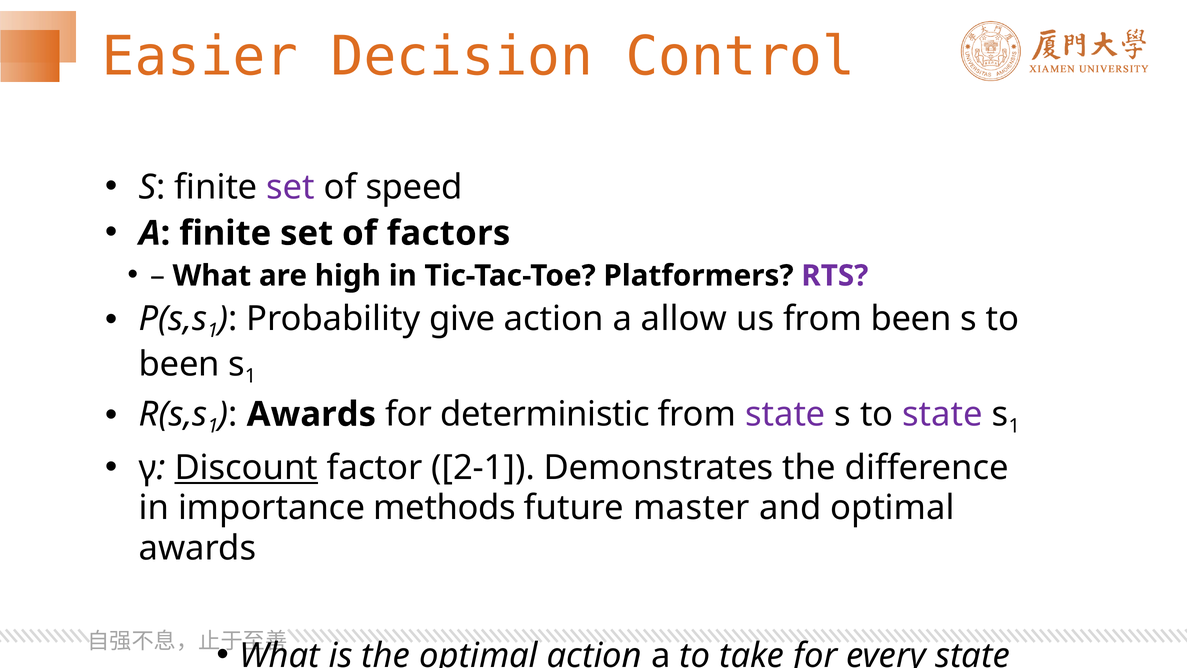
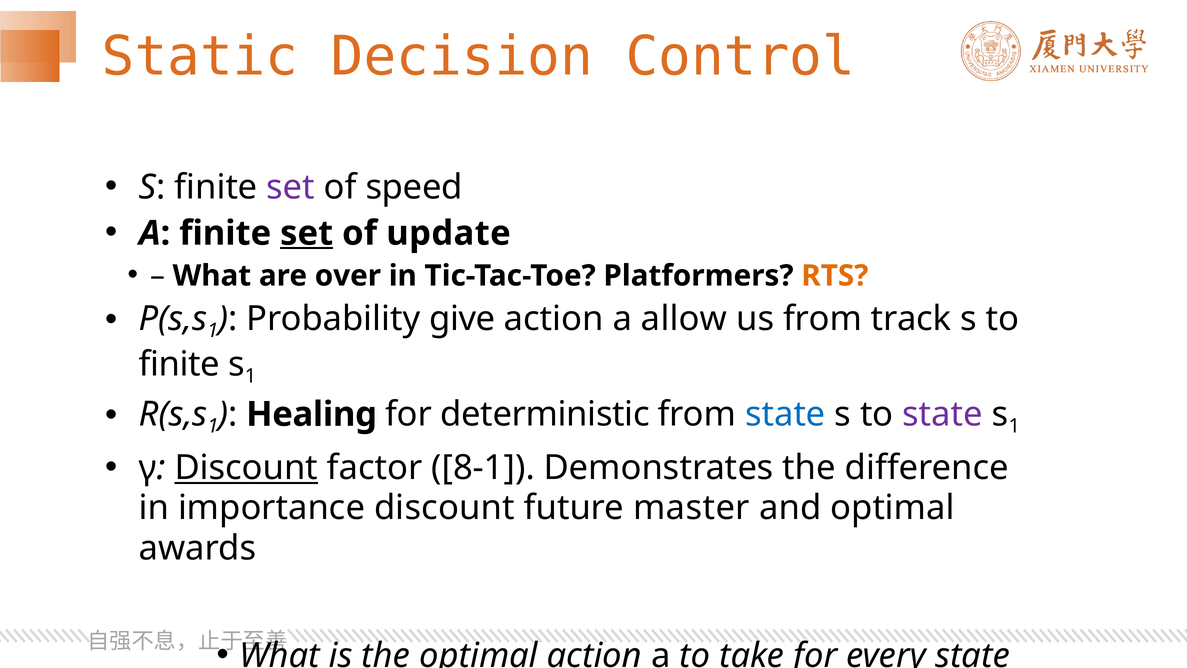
Easier: Easier -> Static (200, 57)
set underline: none -> present (307, 233)
factors: factors -> update (448, 233)
high: high -> over (348, 276)
RTS colour: purple -> orange (835, 276)
from been: been -> track (911, 319)
been: been -> finite (179, 364)
Awards: Awards -> Healing (312, 414)
state colour: purple -> blue (785, 414)
2-1: 2-1 -> 8-1 (483, 468)
importance methods: methods -> discount (444, 508)
